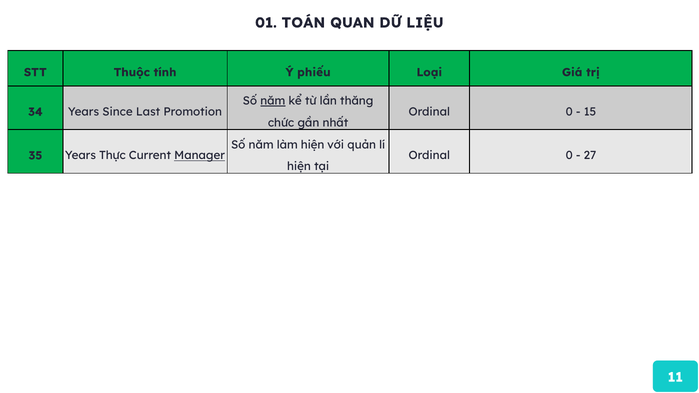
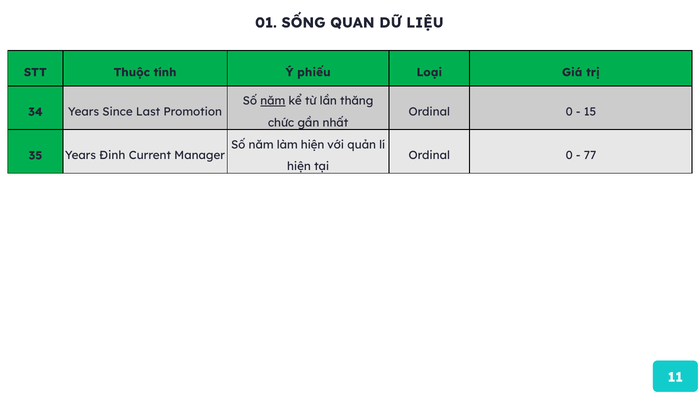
TOÁN: TOÁN -> SỐNG (303, 23)
Thực: Thực -> Đinh (112, 156)
Manager underline: present -> none (200, 156)
27: 27 -> 77 (590, 156)
